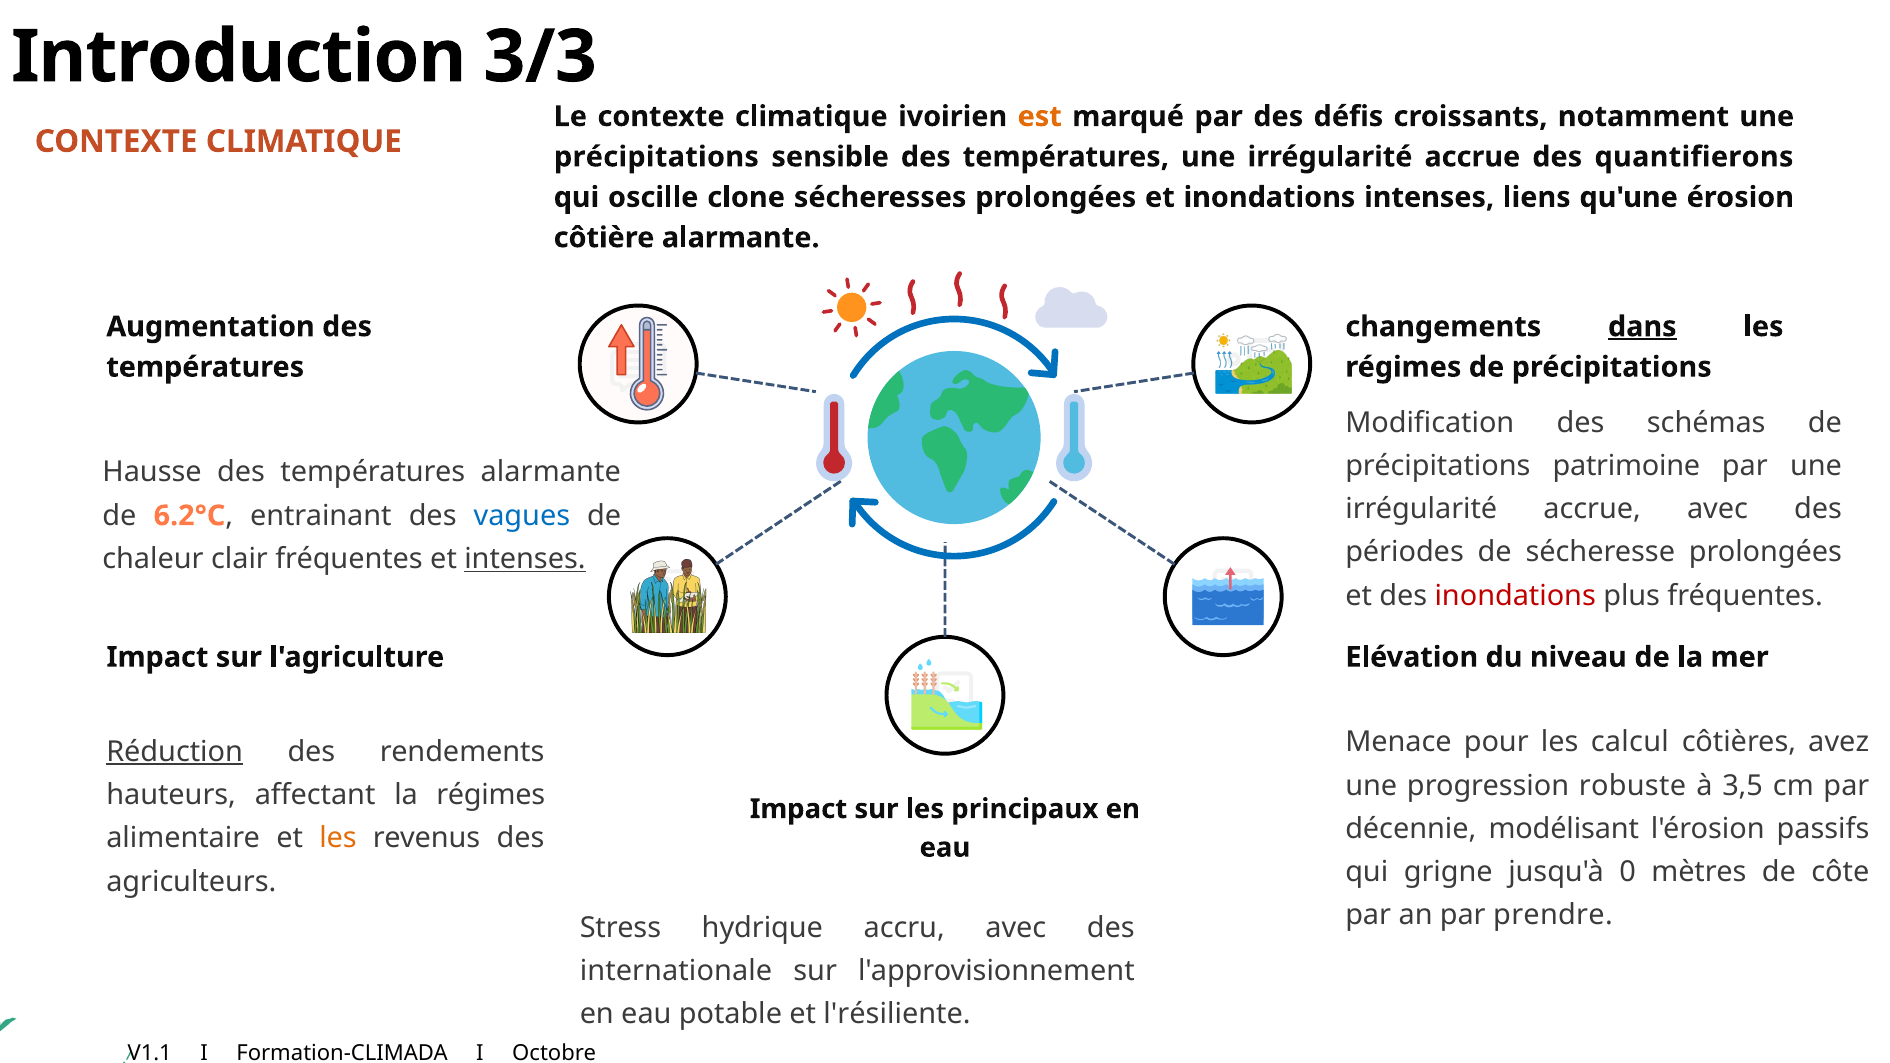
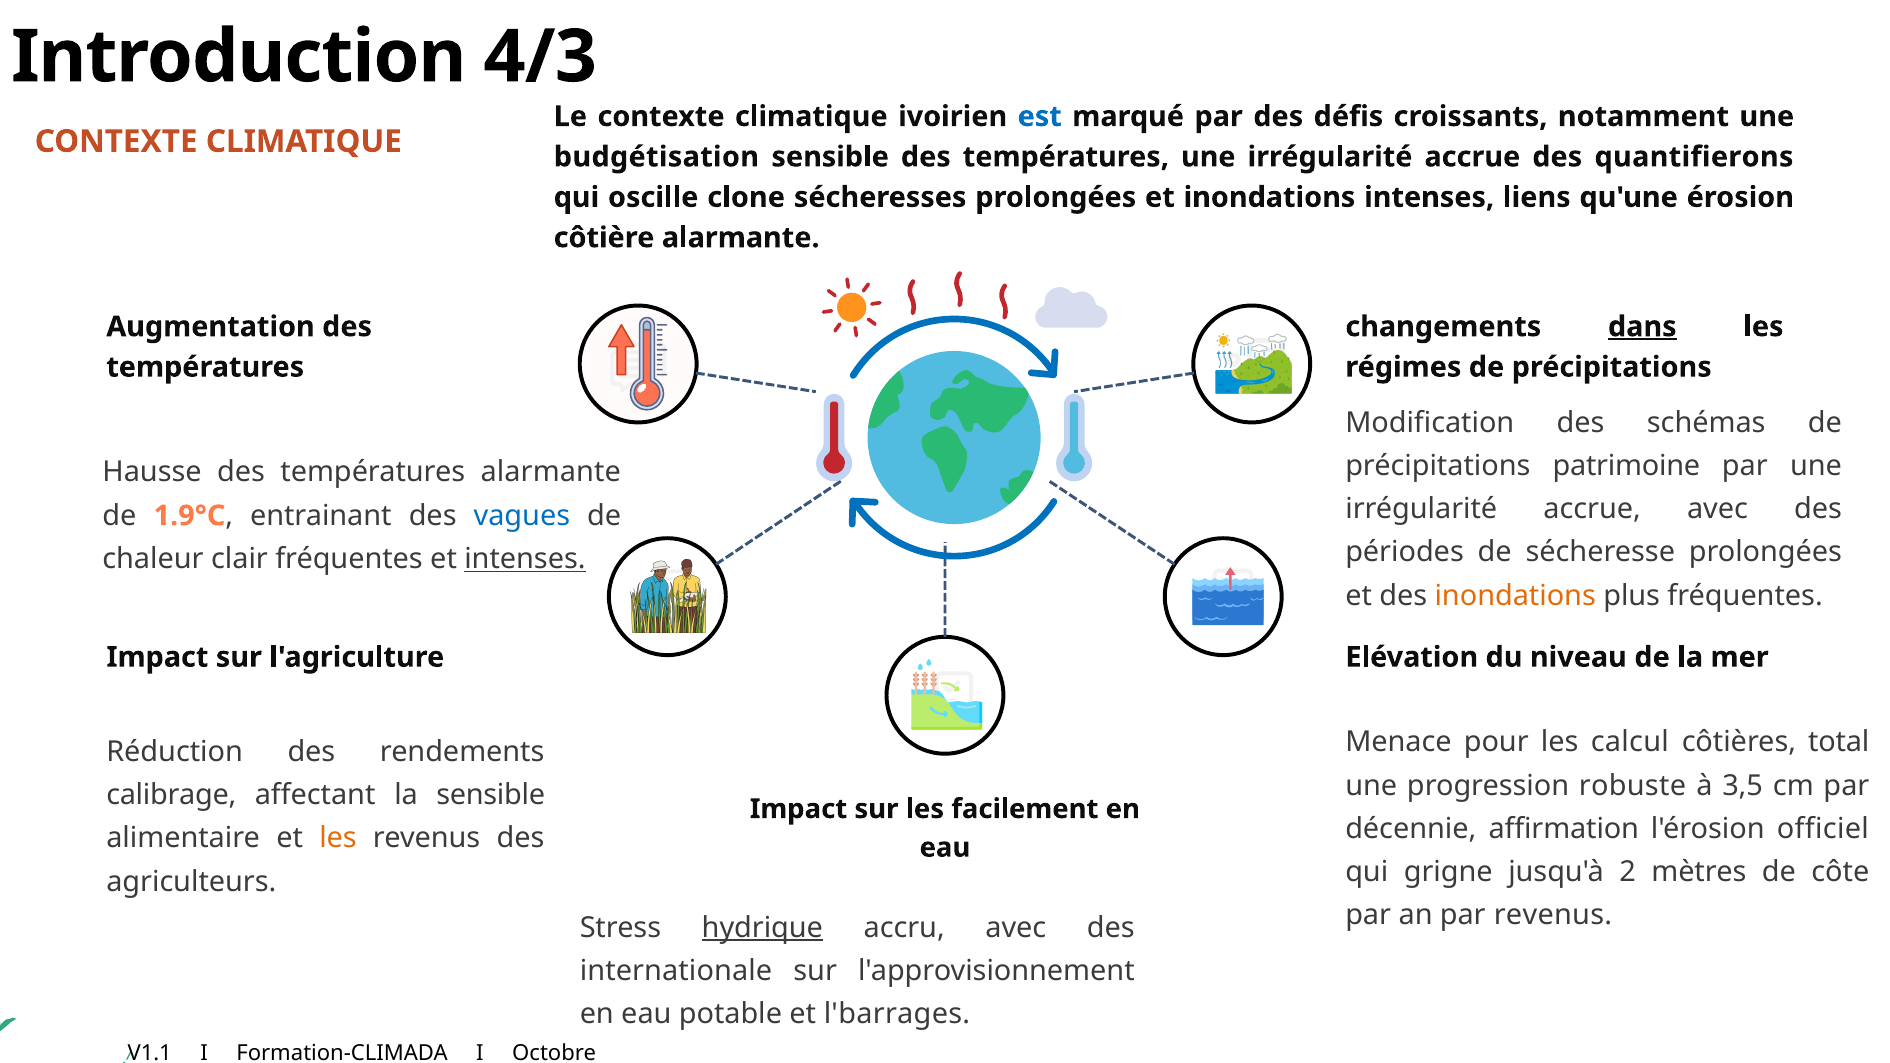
3/3: 3/3 -> 4/3 (540, 57)
est colour: orange -> blue (1040, 117)
précipitations: précipitations -> budgétisation (656, 157)
6.2°C: 6.2°C -> 1.9°C (189, 516)
inondations colour: red -> orange (1515, 596)
avez: avez -> total (1839, 742)
Réduction underline: present -> none (175, 752)
hauteurs: hauteurs -> calibrage (171, 795)
la régimes: régimes -> sensible (491, 795)
principaux: principaux -> facilement (1025, 809)
modélisant: modélisant -> affirmation (1564, 829)
passifs: passifs -> officiel (1823, 829)
0: 0 -> 2 (1628, 872)
par prendre: prendre -> revenus (1553, 916)
hydrique underline: none -> present (762, 928)
l'résiliente: l'résiliente -> l'barrages (897, 1014)
